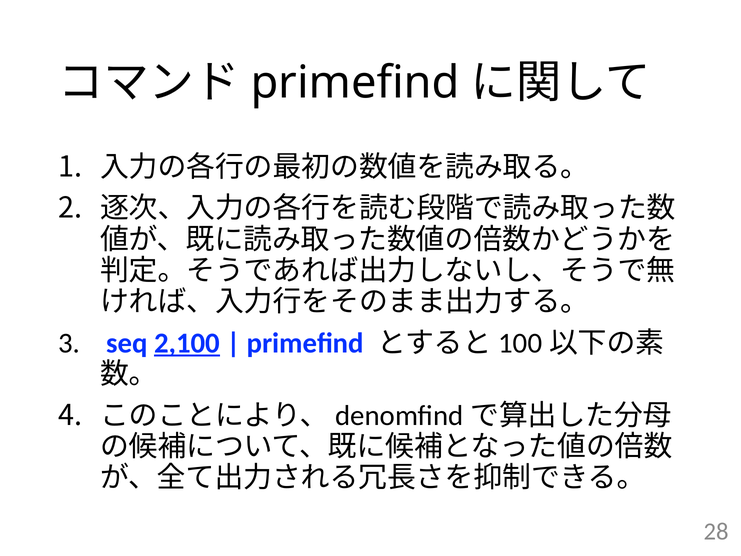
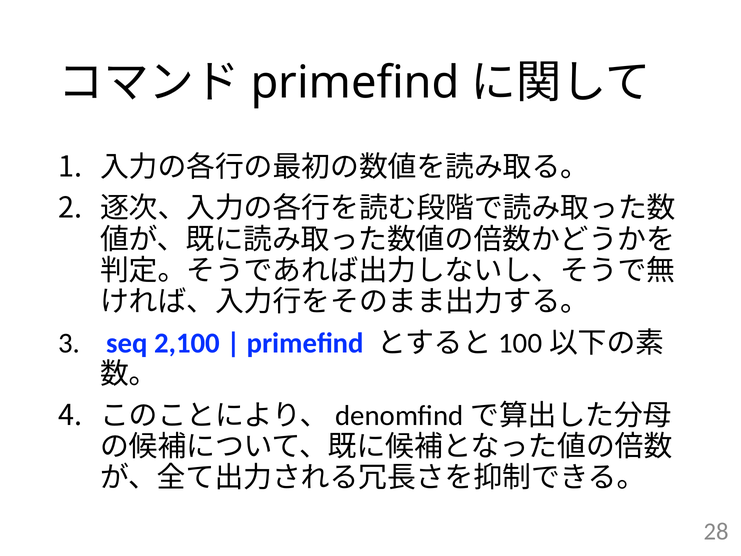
2,100 underline: present -> none (187, 343)
